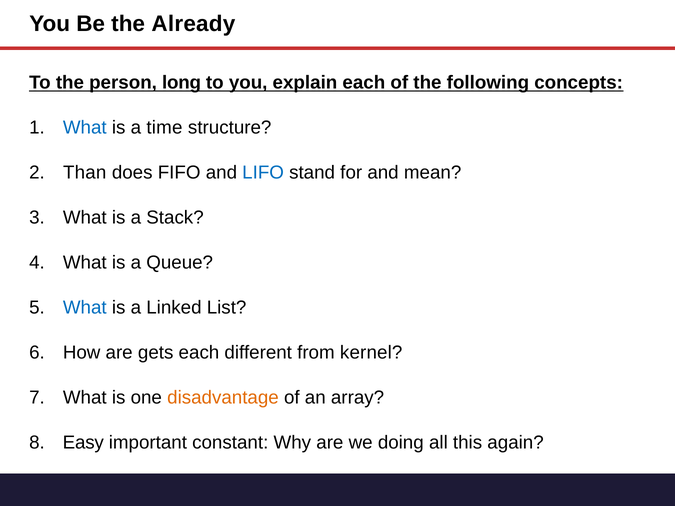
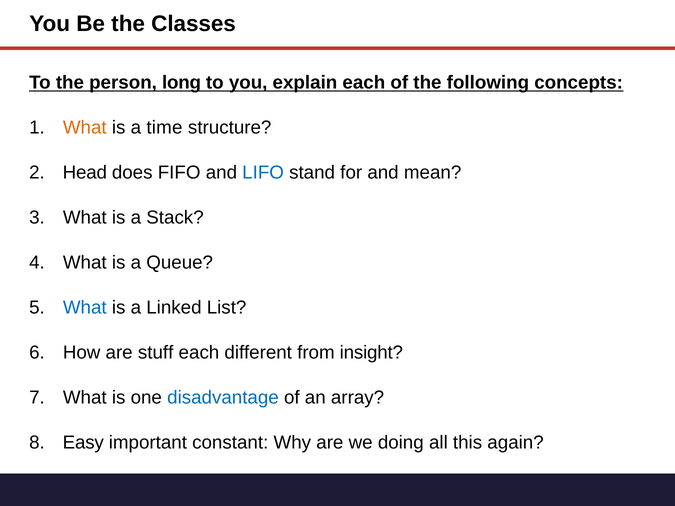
Already: Already -> Classes (194, 24)
What colour: blue -> orange (85, 128)
Than: Than -> Head (85, 173)
gets: gets -> stuff (156, 353)
kernel: kernel -> insight (371, 353)
disadvantage colour: orange -> blue (223, 398)
